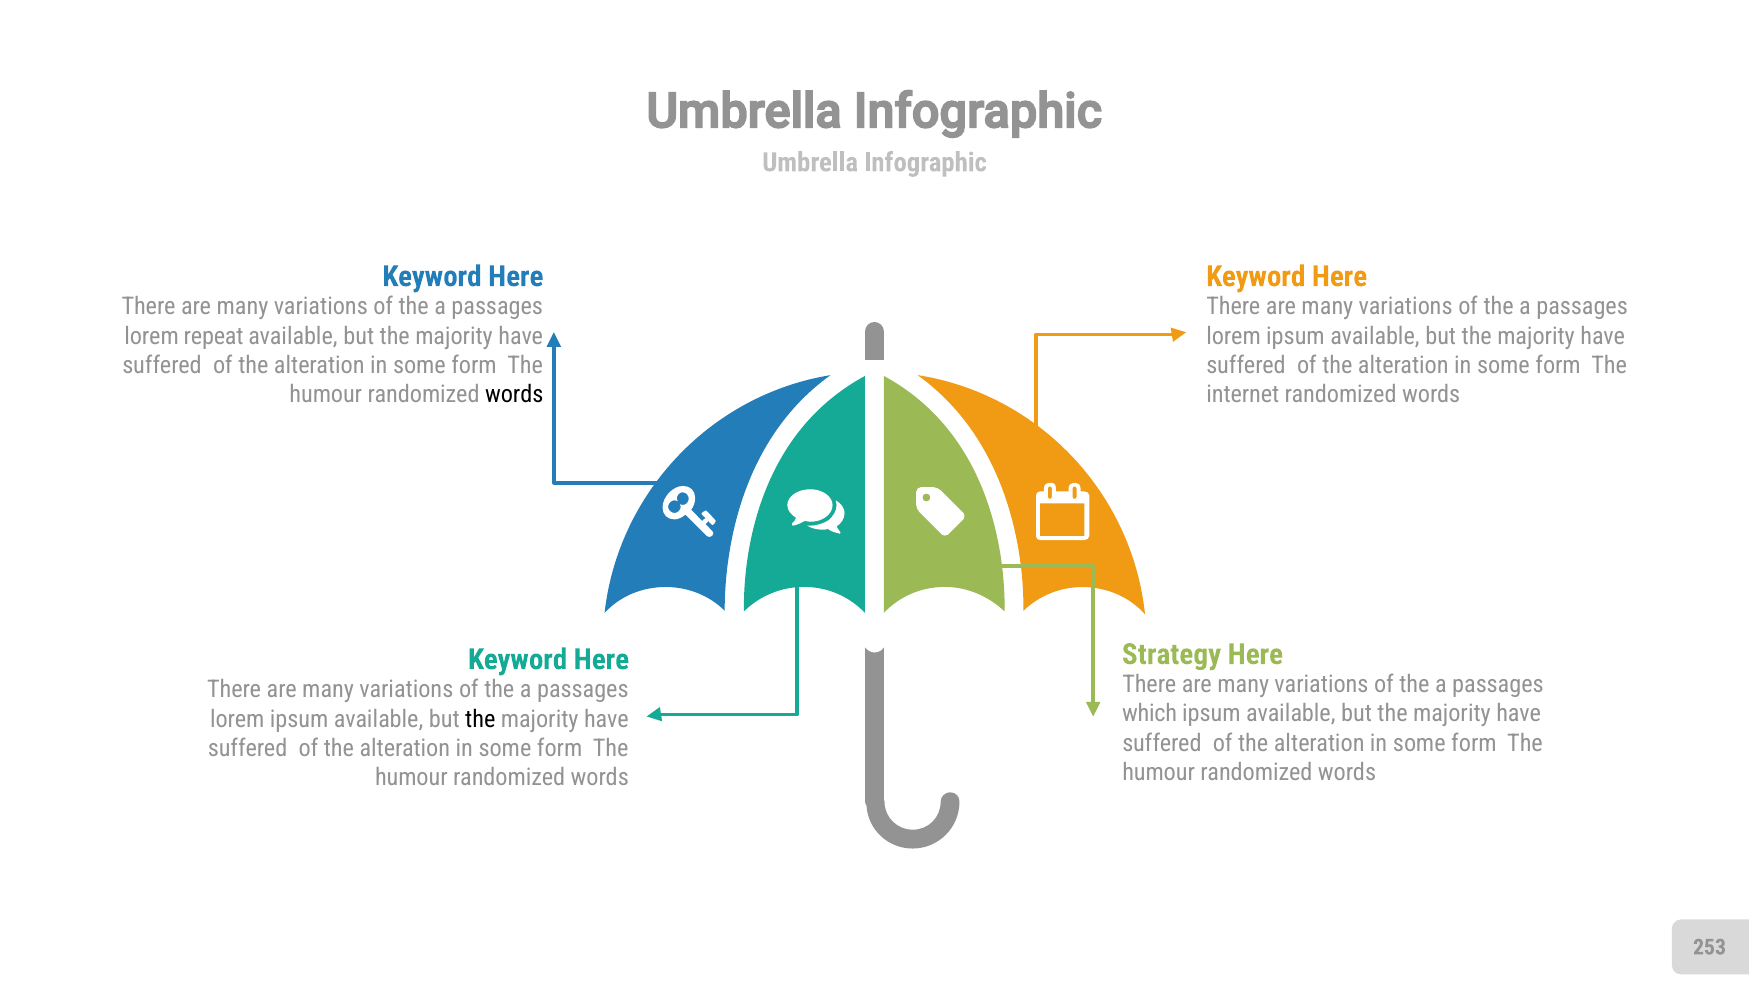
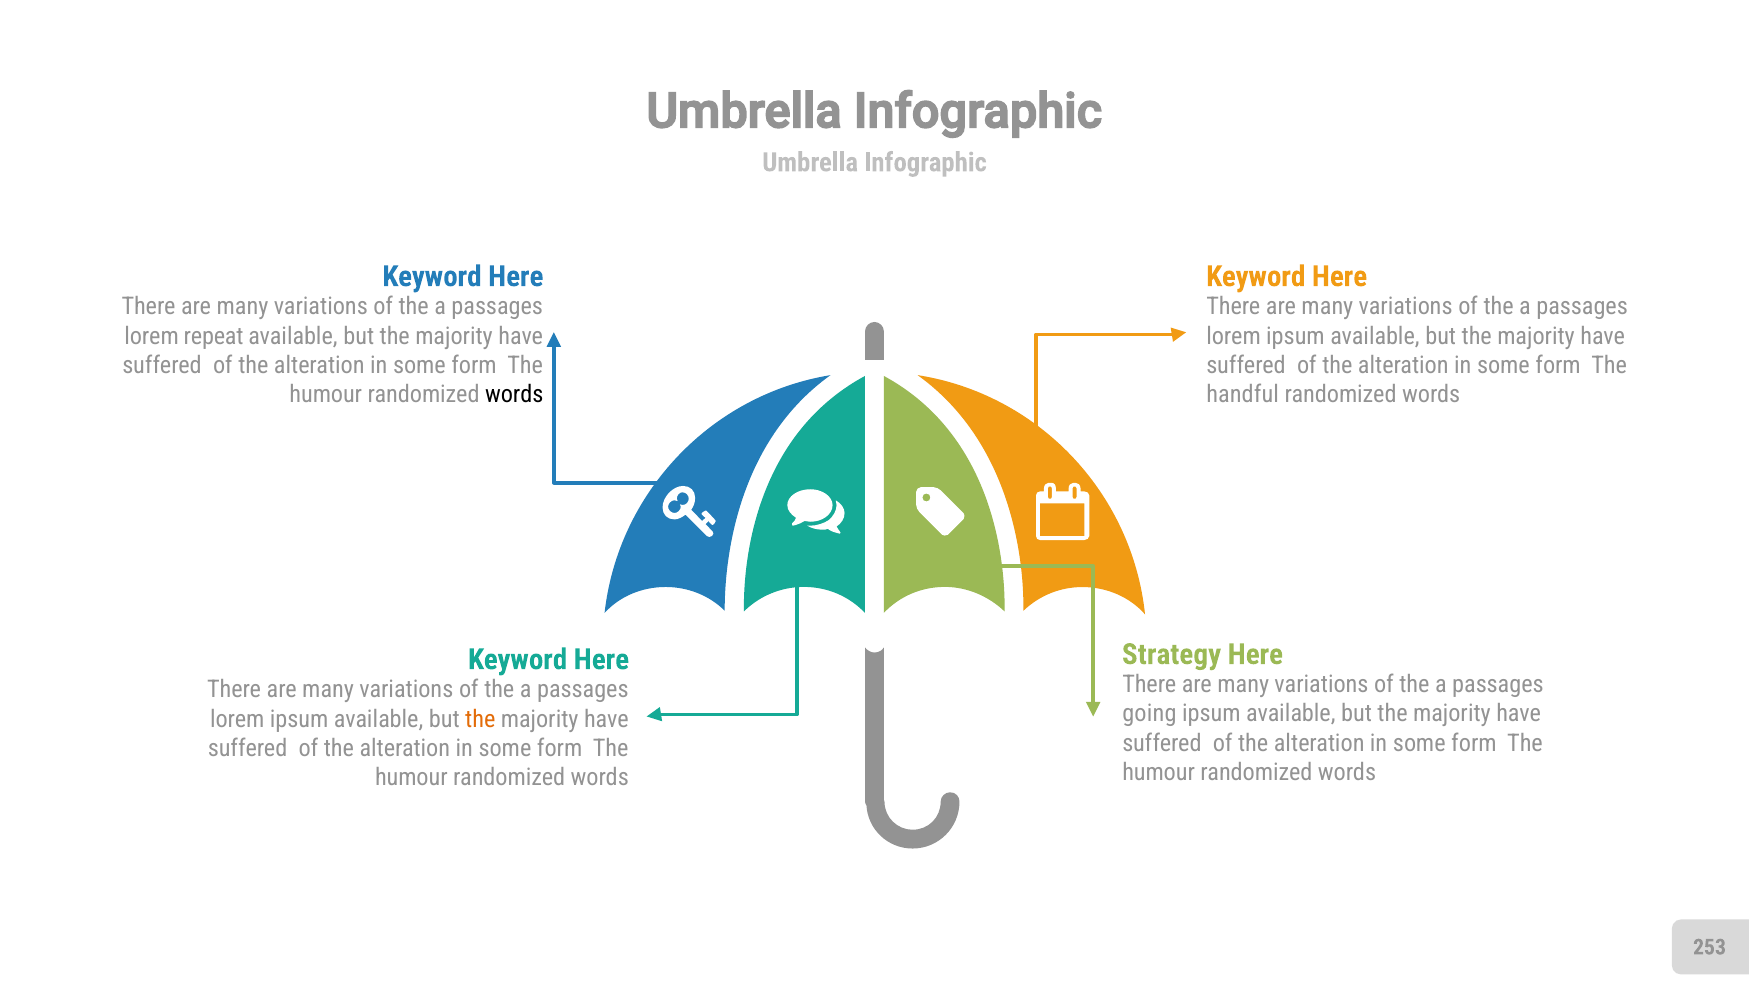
internet: internet -> handful (1243, 394)
which: which -> going (1149, 714)
the colour: black -> orange (480, 719)
